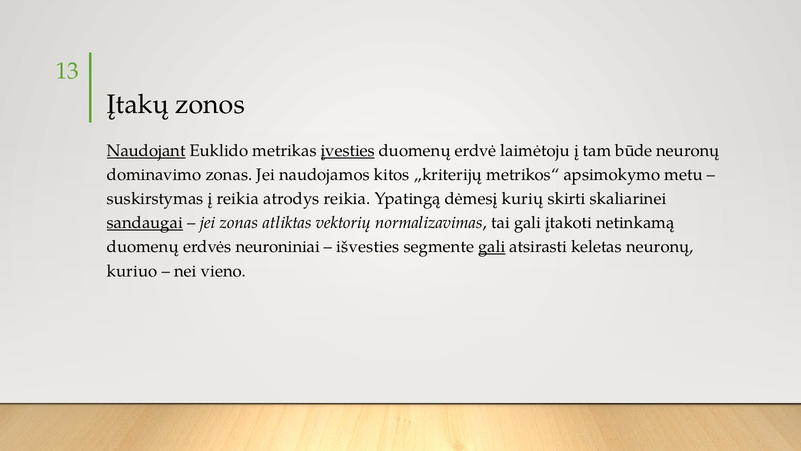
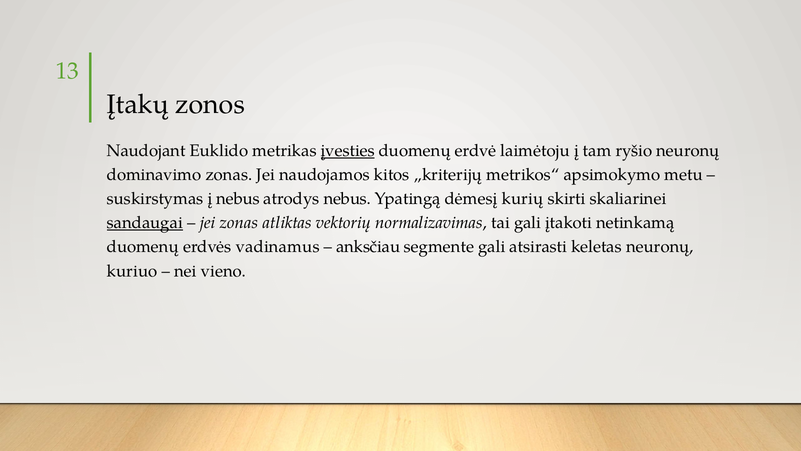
Naudojant underline: present -> none (146, 151)
būde: būde -> ryšio (634, 151)
į reikia: reikia -> nebus (238, 199)
atrodys reikia: reikia -> nebus (347, 199)
neuroniniai: neuroniniai -> vadinamus (278, 247)
išvesties: išvesties -> anksčiau (368, 247)
gali underline: present -> none (492, 247)
